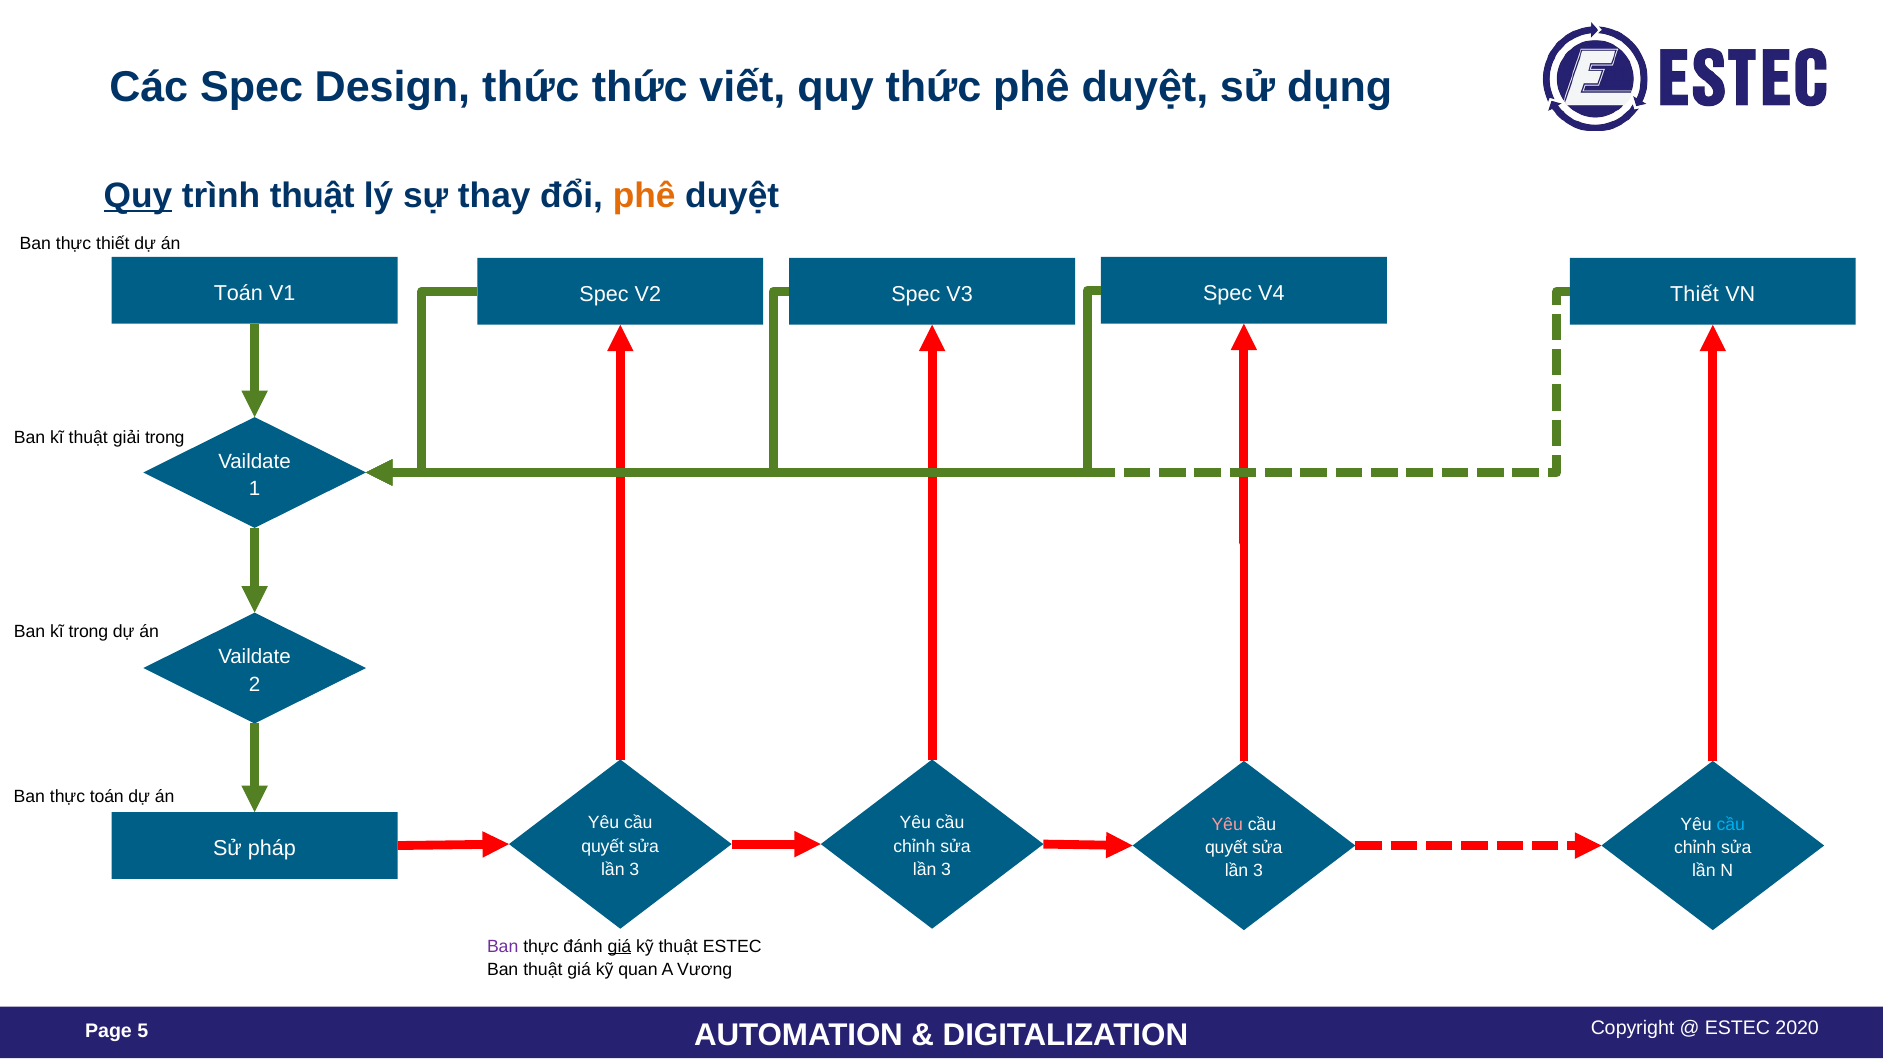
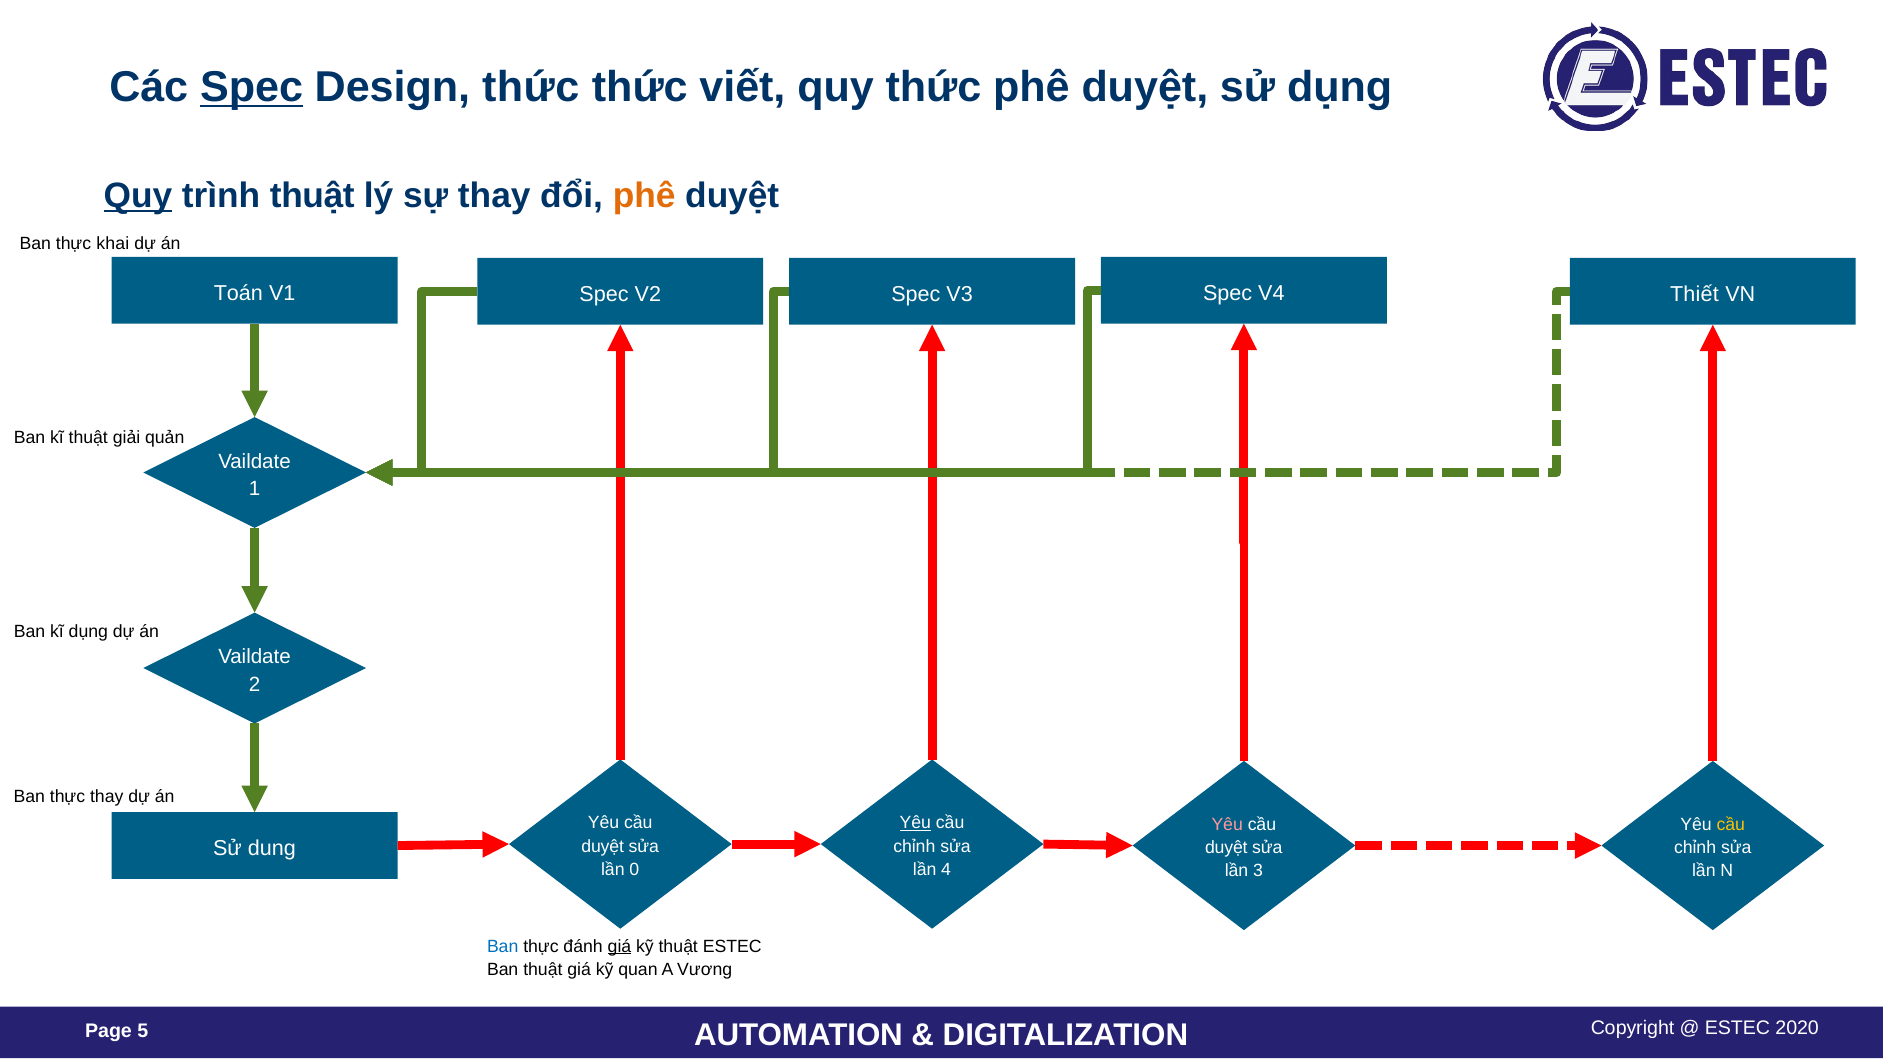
Spec underline: none -> present (252, 88)
thực thiết: thiết -> khai (113, 243)
giải trong: trong -> quản (165, 437)
kĩ trong: trong -> dụng (88, 632)
thực toán: toán -> thay (107, 797)
Yêu underline: none -> present (915, 823)
cầu colour: light blue -> yellow (1731, 824)
quyết: quyết -> duyệt (603, 846)
pháp: pháp -> dung (272, 848)
quyết: quyết -> duyệt (1226, 848)
3: 3 -> 0 (634, 869)
3: 3 -> 4 (946, 869)
Ban colour: purple -> blue (503, 946)
